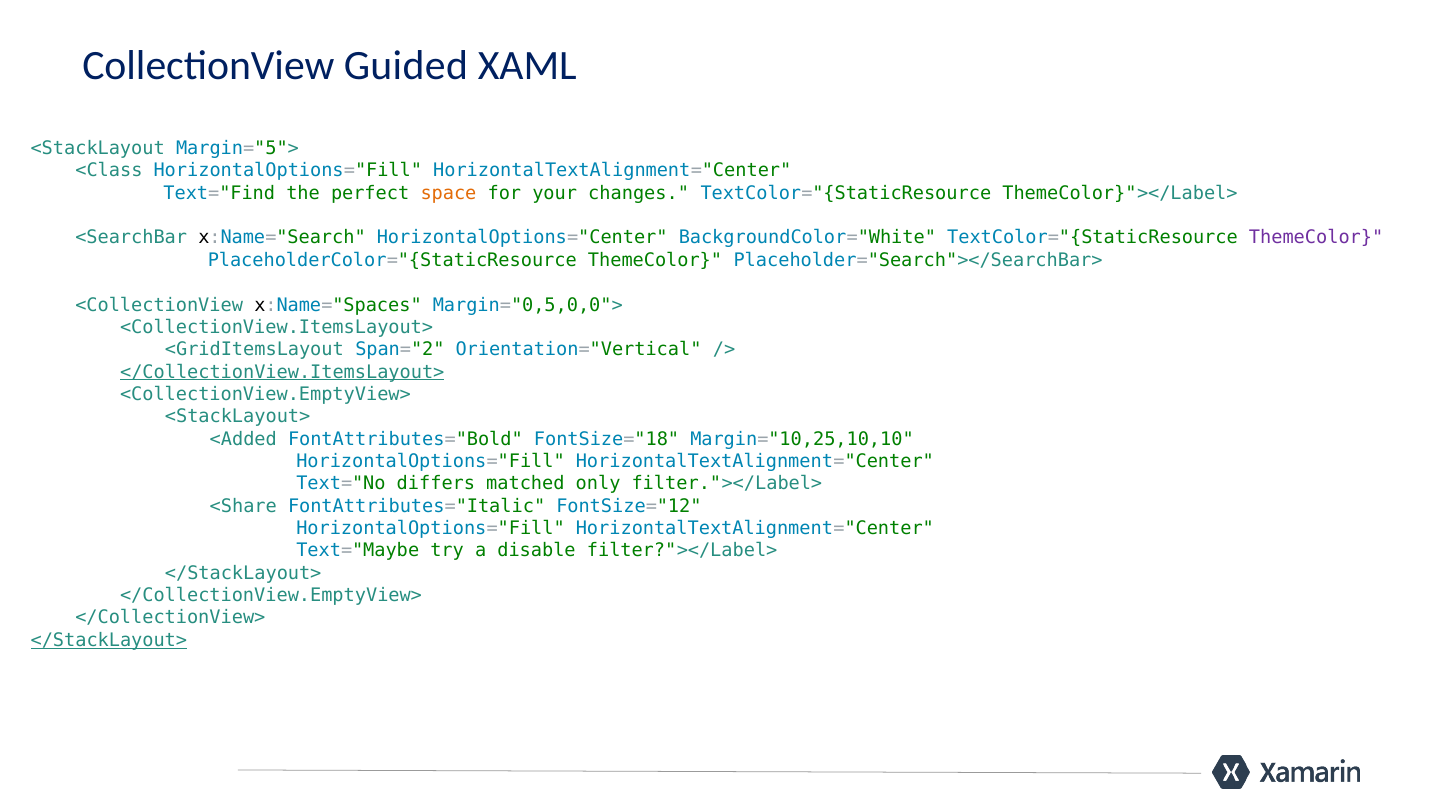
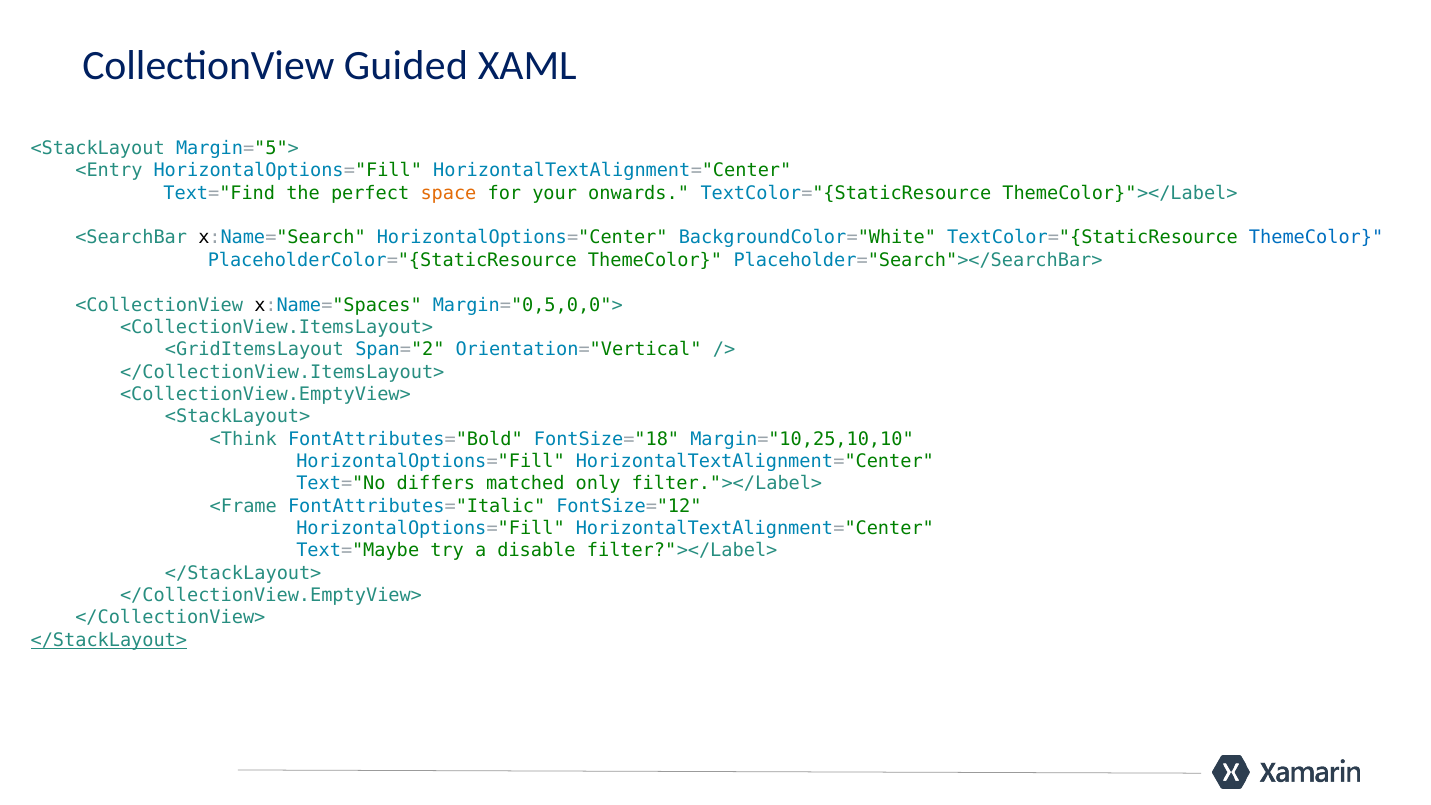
<Class: <Class -> <Entry (109, 171)
changes: changes -> onwards (639, 193)
ThemeColor colour: purple -> blue (1316, 238)
</CollectionView.ItemsLayout> underline: present -> none (282, 372)
<Added: <Added -> <Think (243, 439)
<Share: <Share -> <Frame (243, 506)
